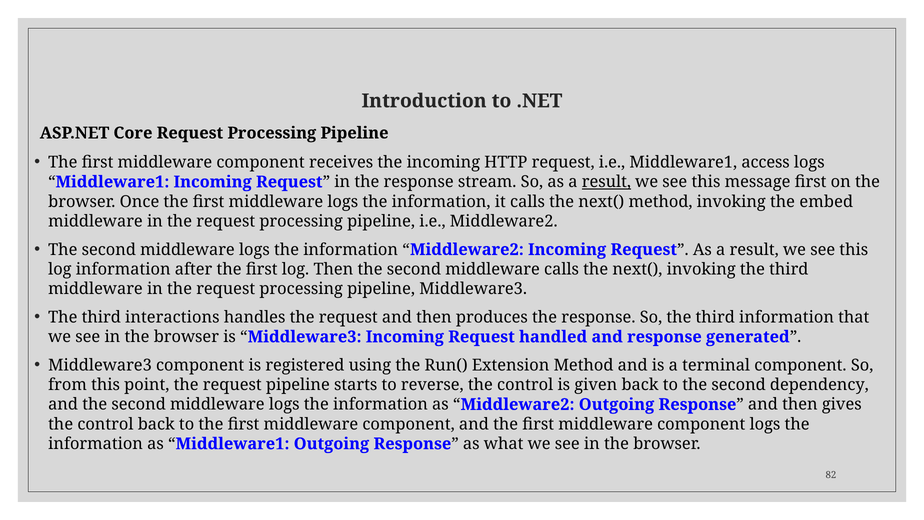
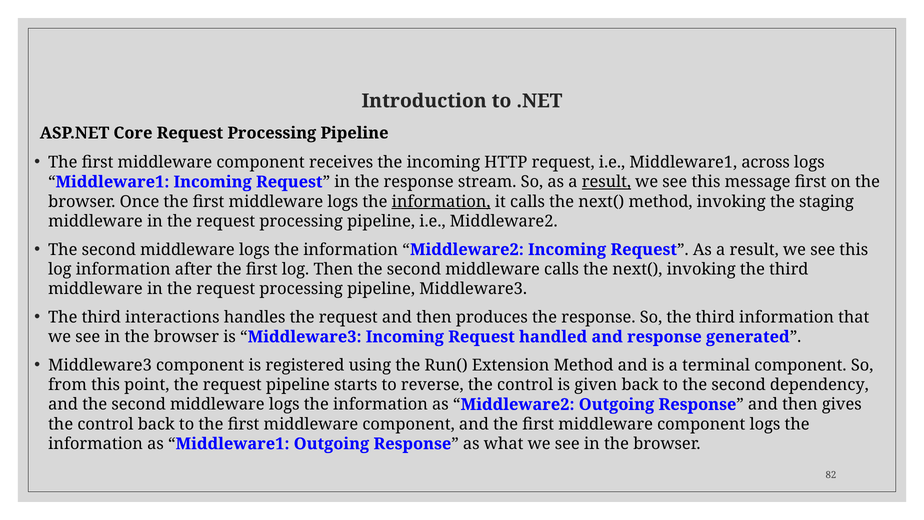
access: access -> across (766, 162)
information underline: none -> present (441, 202)
embed: embed -> staging (826, 202)
